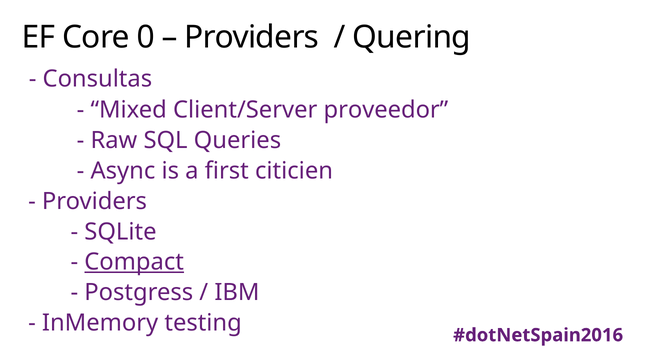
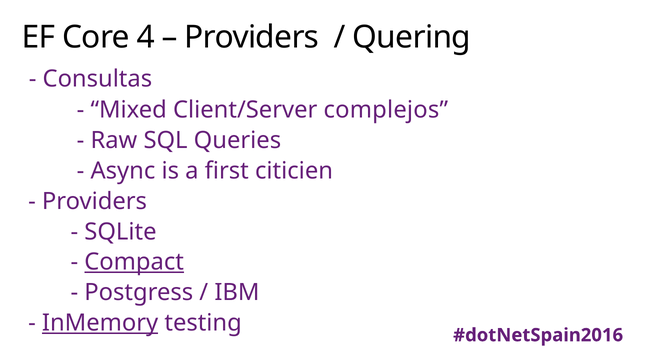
0: 0 -> 4 (146, 37)
proveedor: proveedor -> complejos (386, 110)
InMemory underline: none -> present (100, 323)
